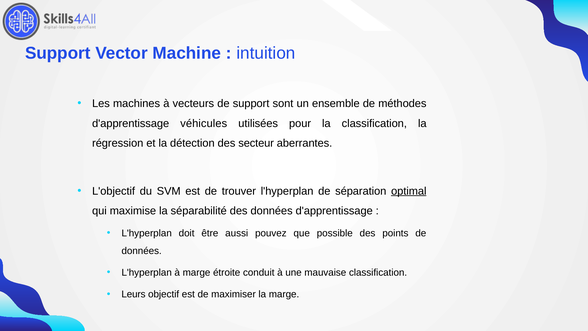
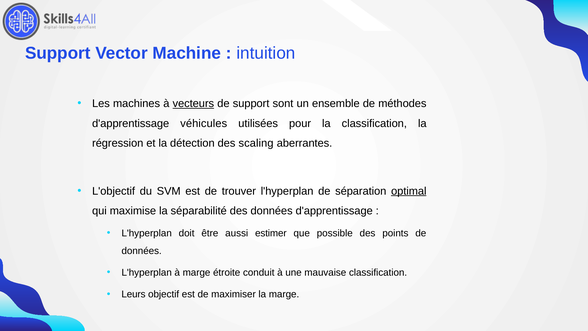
vecteurs underline: none -> present (193, 103)
secteur: secteur -> scaling (256, 143)
pouvez: pouvez -> estimer (271, 233)
